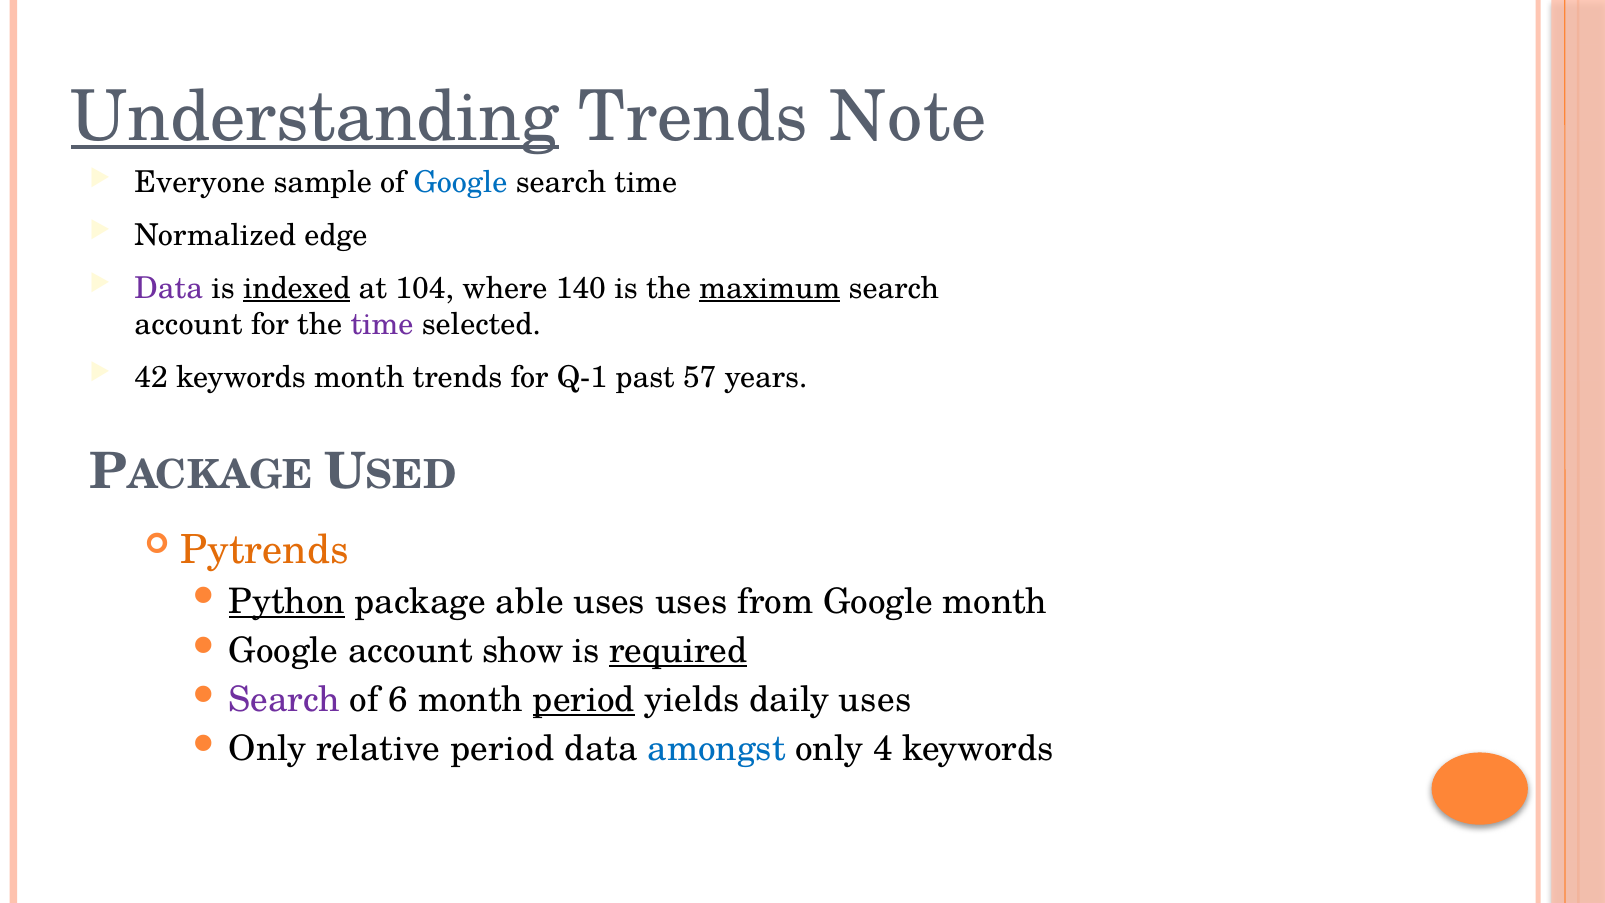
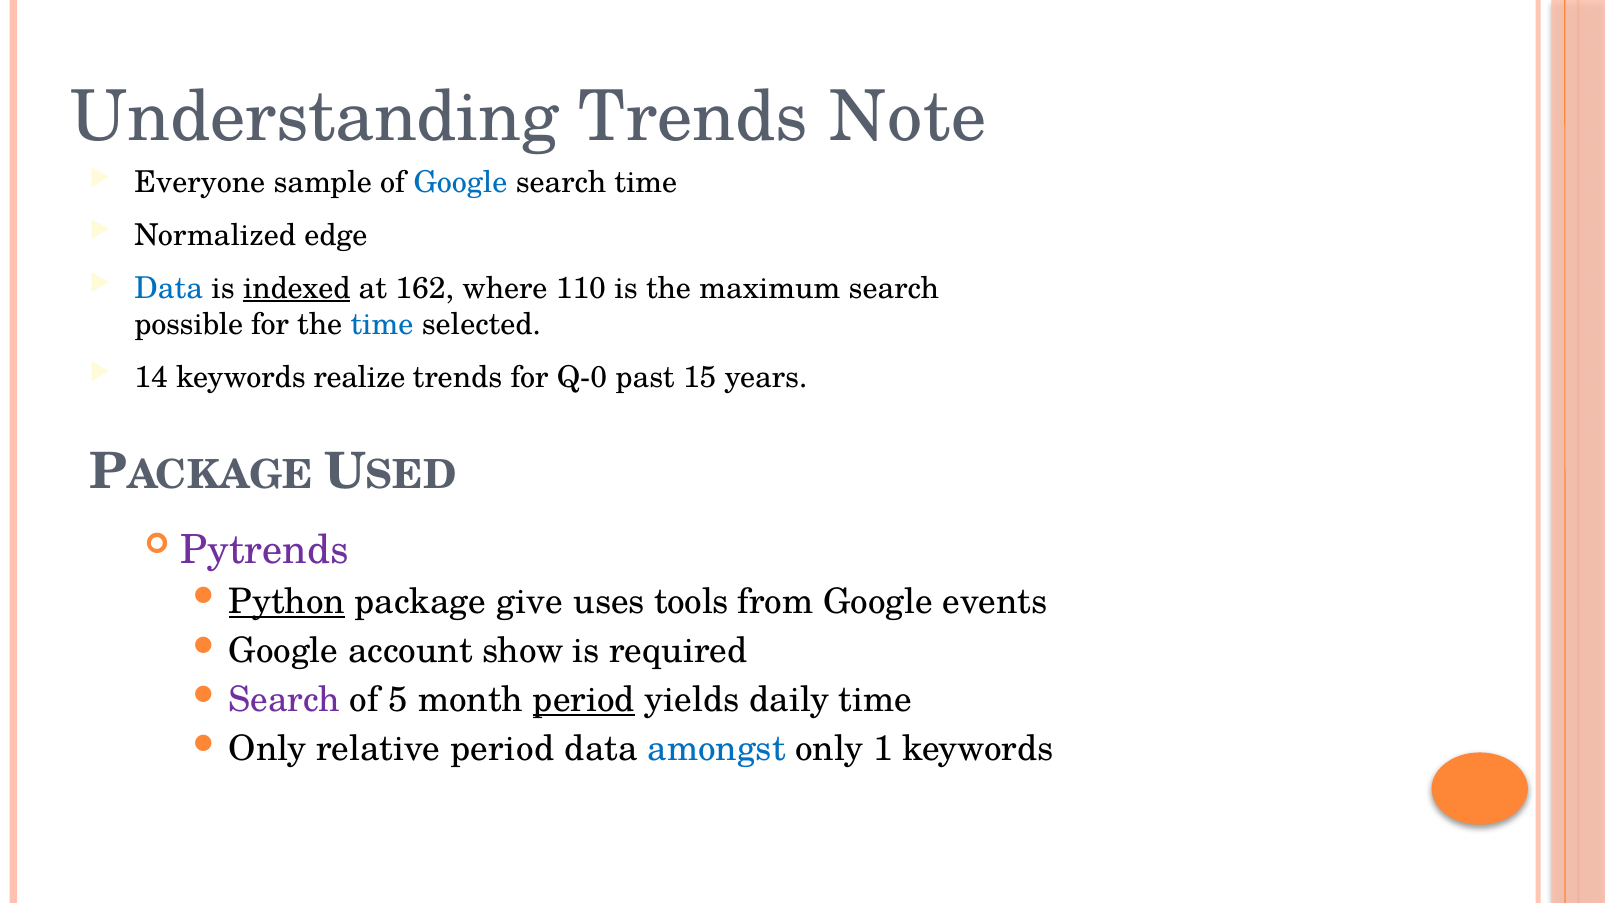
Understanding underline: present -> none (315, 117)
Data colour: purple -> blue (169, 288)
104: 104 -> 162 (425, 288)
140: 140 -> 110 (581, 288)
maximum underline: present -> none (770, 288)
account: account -> possible (189, 324)
time colour: purple -> blue (382, 324)
42: 42 -> 14 (151, 377)
keywords month: month -> realize (359, 377)
Q-1: Q-1 -> Q-0 (582, 377)
57: 57 -> 15 (700, 377)
Pytrends colour: orange -> purple (265, 550)
able: able -> give (530, 602)
uses uses: uses -> tools (692, 602)
Google month: month -> events (995, 602)
required underline: present -> none (678, 651)
6: 6 -> 5 (399, 700)
daily uses: uses -> time (875, 700)
4: 4 -> 1 (883, 749)
